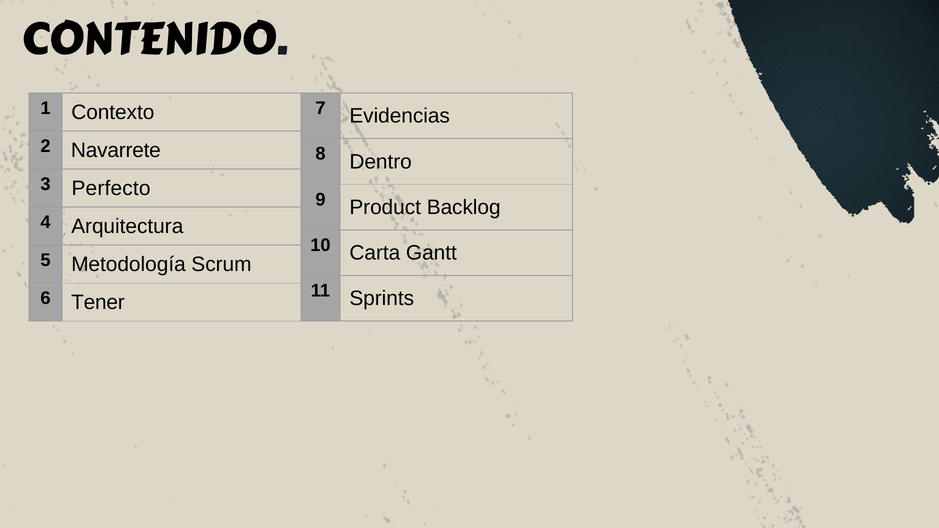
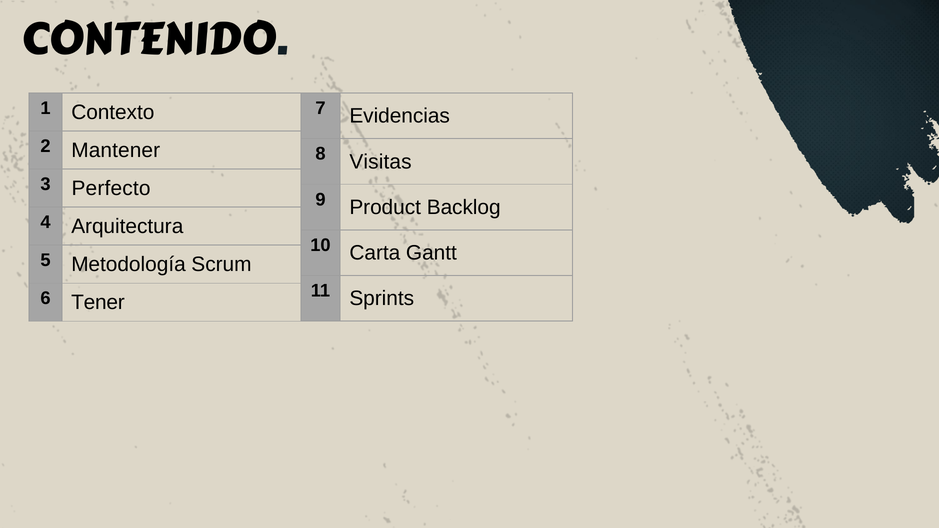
Navarrete: Navarrete -> Mantener (116, 150)
Dentro: Dentro -> Visitas (381, 162)
